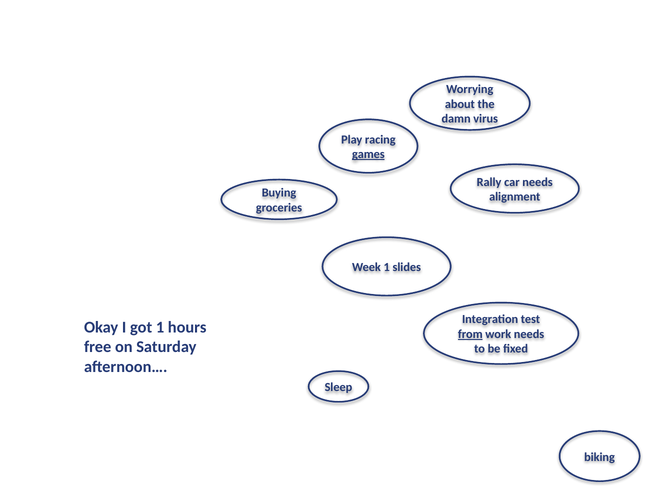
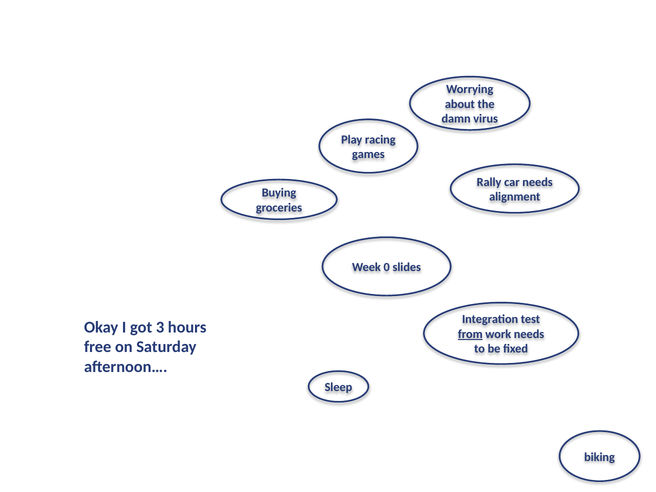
games underline: present -> none (368, 154)
Week 1: 1 -> 0 (387, 267)
got 1: 1 -> 3 (160, 327)
